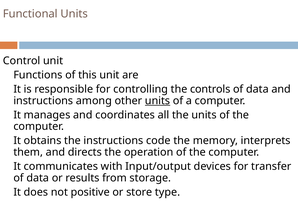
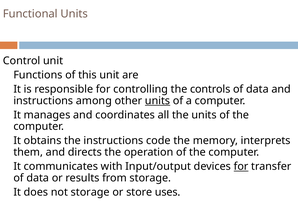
for underline: none -> present (241, 167)
not positive: positive -> storage (90, 193)
type: type -> uses (168, 193)
